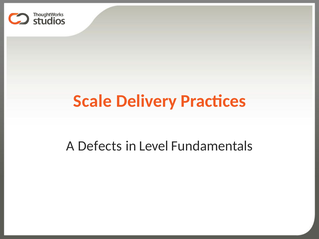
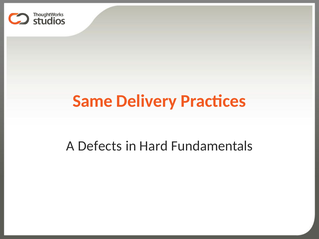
Scale: Scale -> Same (93, 101)
Level: Level -> Hard (154, 146)
